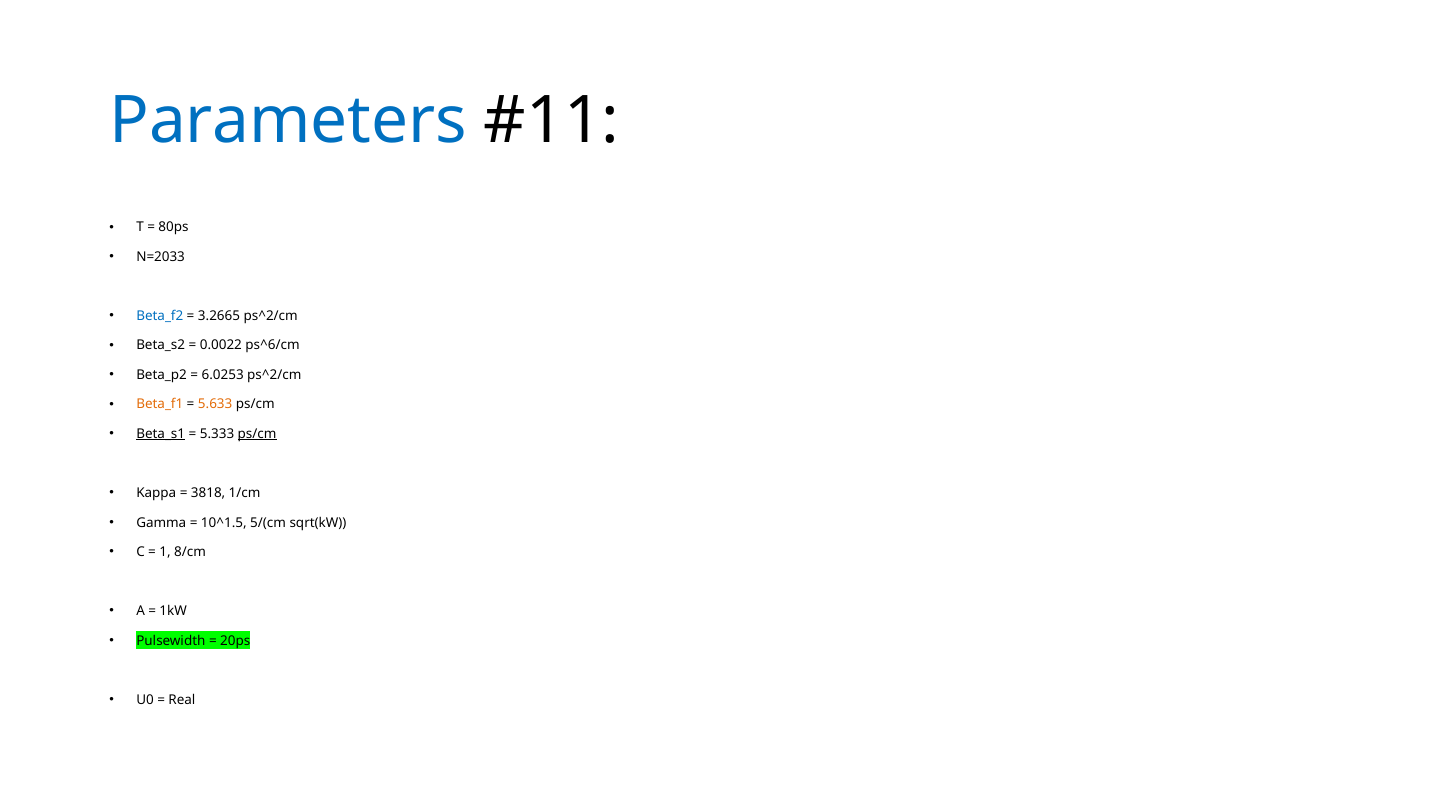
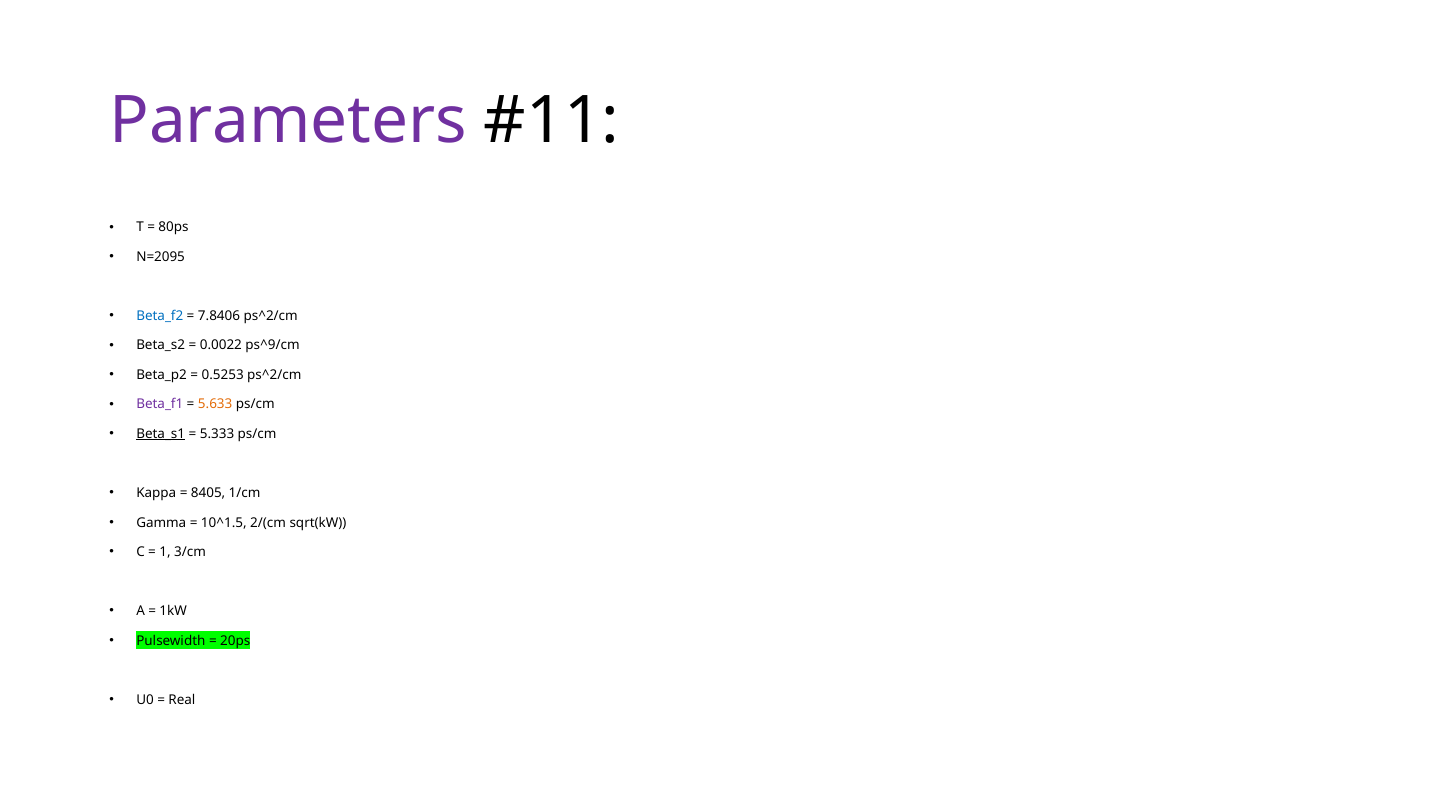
Parameters colour: blue -> purple (288, 121)
N=2033: N=2033 -> N=2095 (161, 257)
3.2665: 3.2665 -> 7.8406 (219, 316)
ps^6/cm: ps^6/cm -> ps^9/cm (273, 346)
6.0253: 6.0253 -> 0.5253 (223, 375)
Beta_f1 colour: orange -> purple (160, 405)
ps/cm underline: present -> none (257, 434)
3818: 3818 -> 8405 (208, 493)
5/(cm: 5/(cm -> 2/(cm (268, 523)
8/cm: 8/cm -> 3/cm (190, 552)
